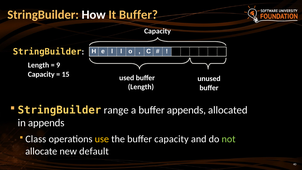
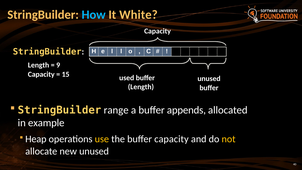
How colour: white -> light blue (94, 15)
It Buffer: Buffer -> White (138, 15)
in appends: appends -> example (46, 123)
Class: Class -> Heap (36, 139)
not colour: light green -> yellow (229, 139)
new default: default -> unused (94, 151)
